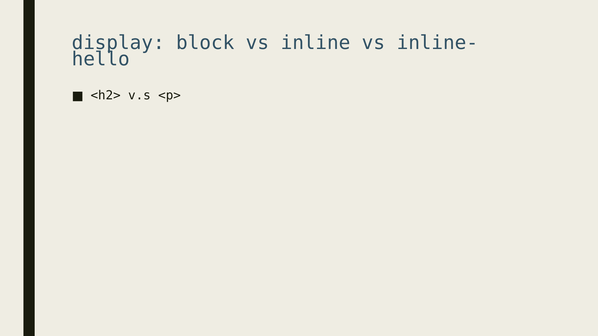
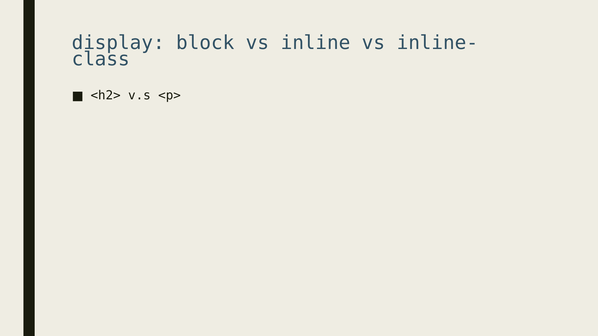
hello: hello -> class (101, 59)
